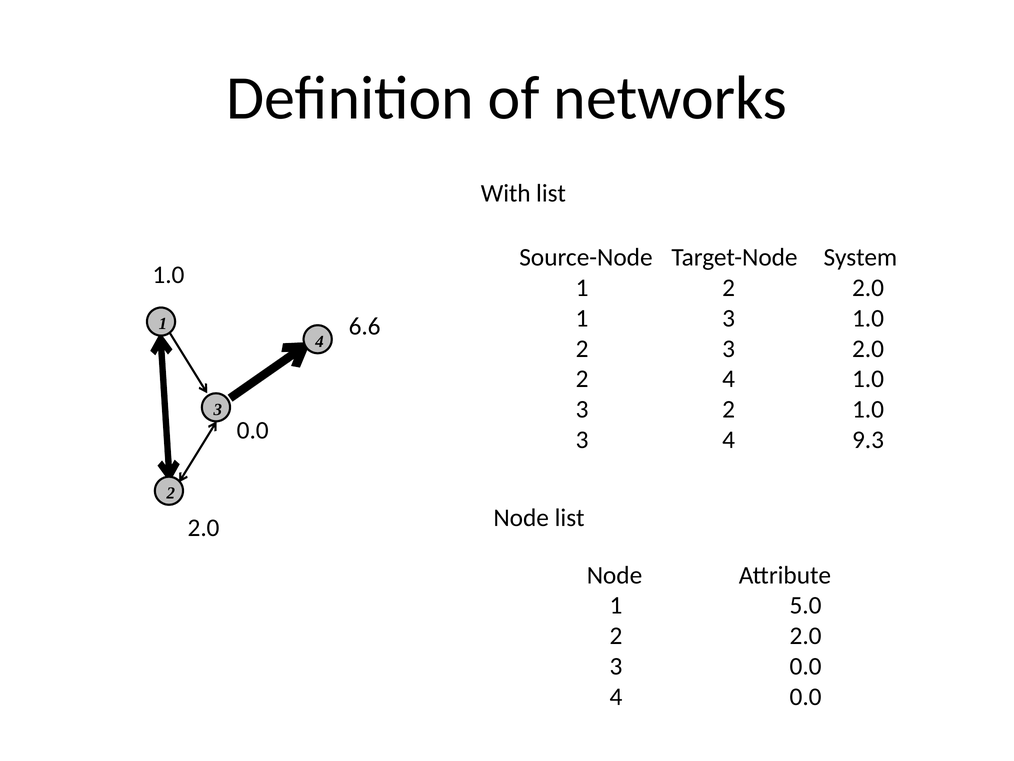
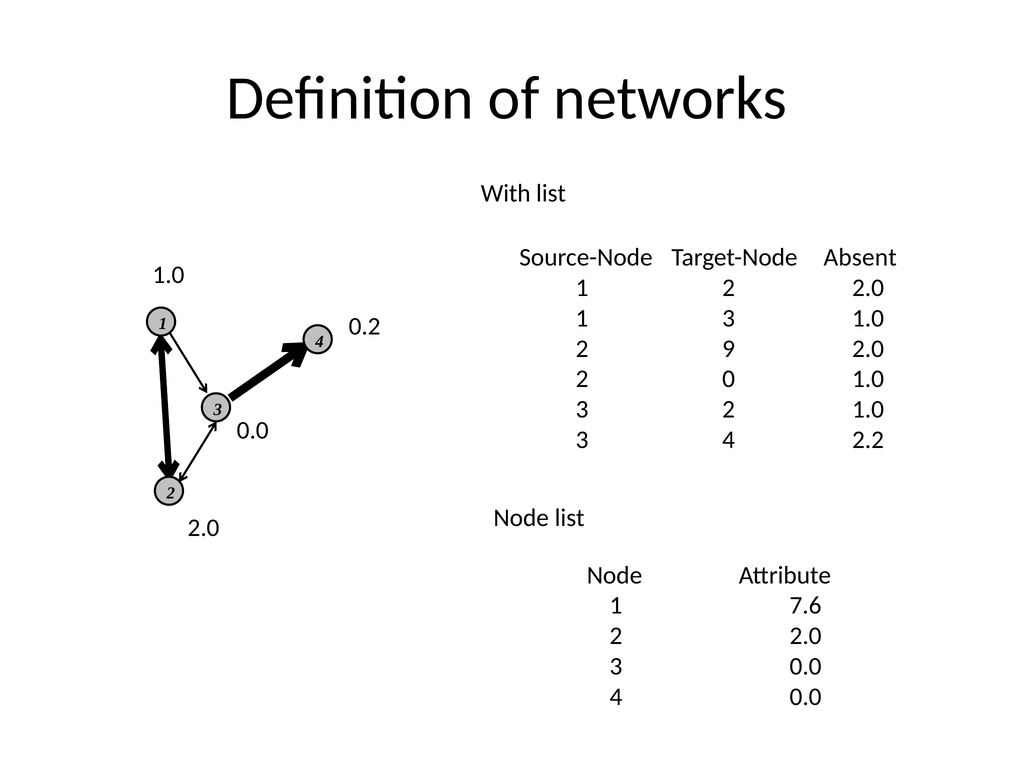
System: System -> Absent (860, 257)
6.6: 6.6 -> 0.2 (365, 326)
3: 3 -> 9 (729, 348)
2 4: 4 -> 0 (729, 379)
9.3: 9.3 -> 2.2 (868, 440)
5.0: 5.0 -> 7.6 (806, 605)
